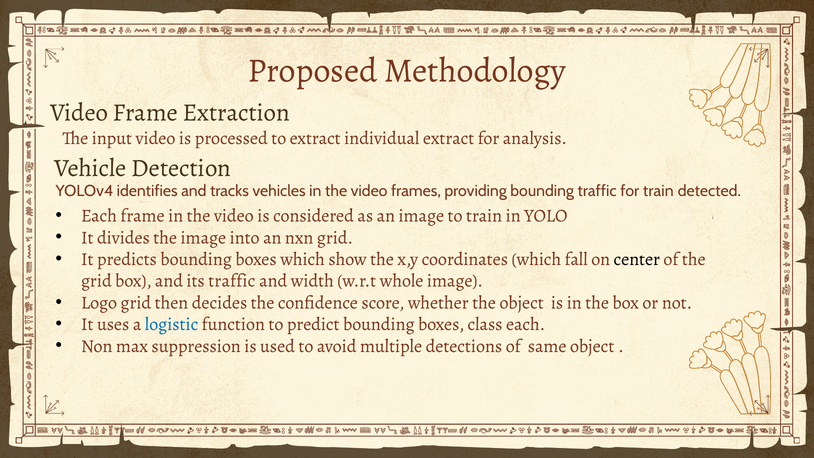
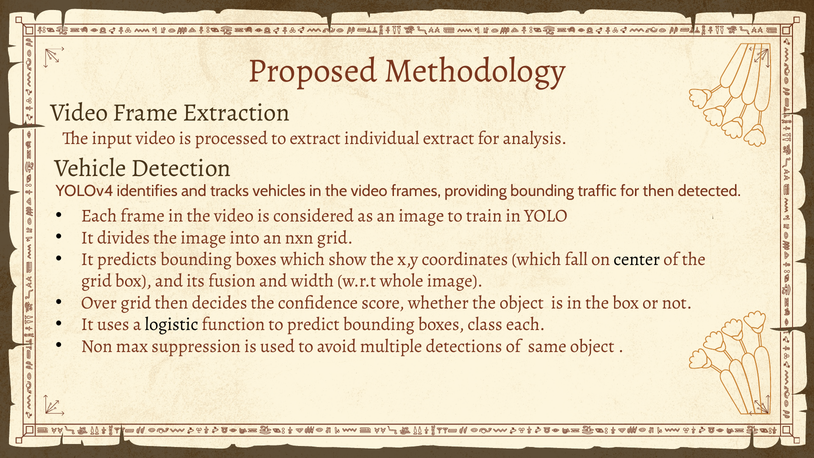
for train: train -> then (658, 191)
its traffic: traffic -> fusion (232, 281)
Logo: Logo -> Over (99, 303)
logistic colour: blue -> black (172, 324)
